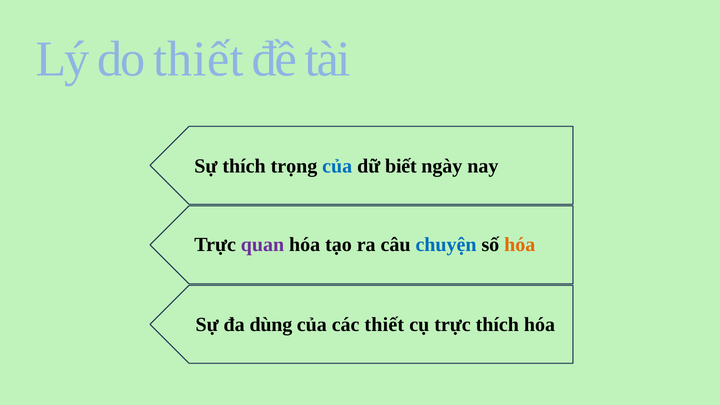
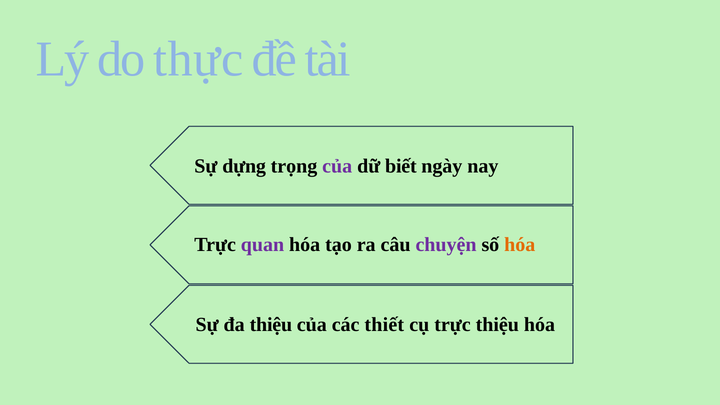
do thiết: thiết -> thực (198, 59)
Sự thích: thích -> dựng (244, 166)
của colour: blue -> purple (337, 166)
chuyện colour: blue -> purple (446, 245)
đa dùng: dùng -> thiệu (271, 325)
trực thích: thích -> thiệu (497, 325)
